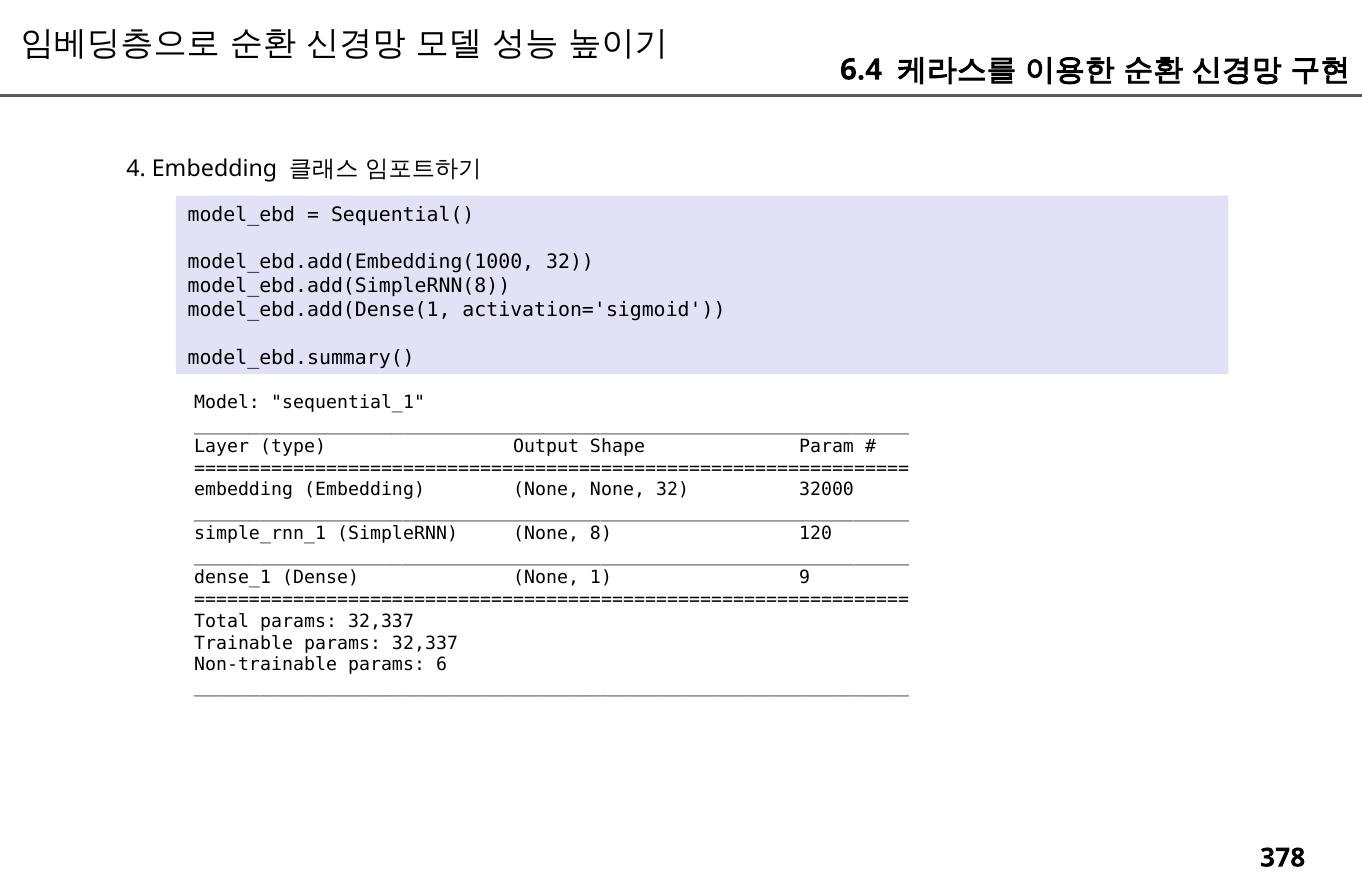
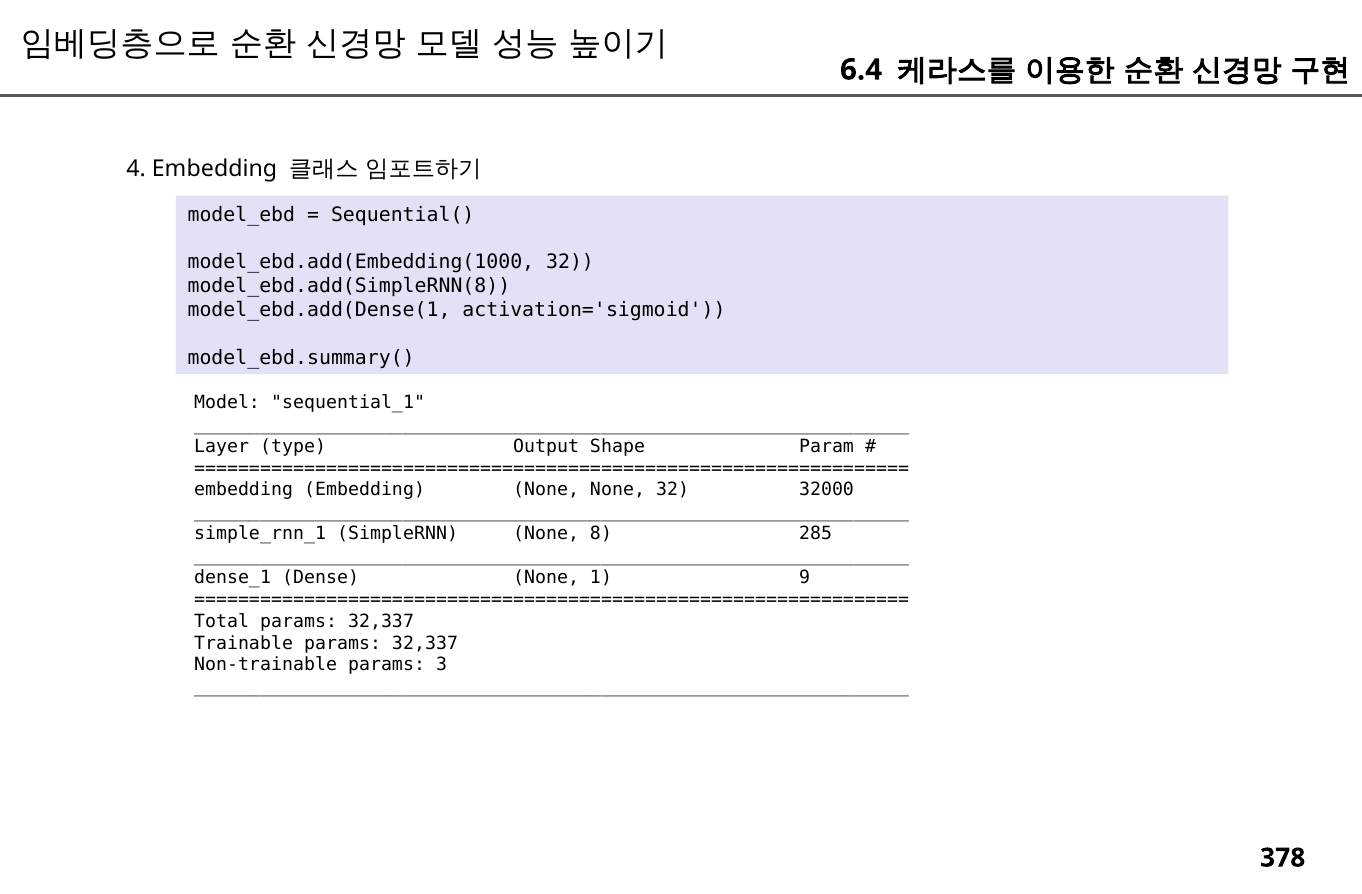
120: 120 -> 285 (816, 534)
6: 6 -> 3 (442, 665)
